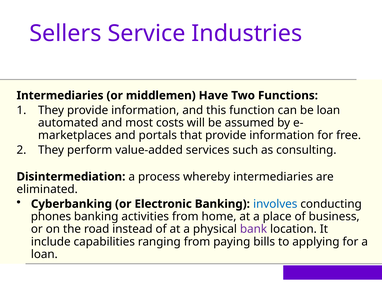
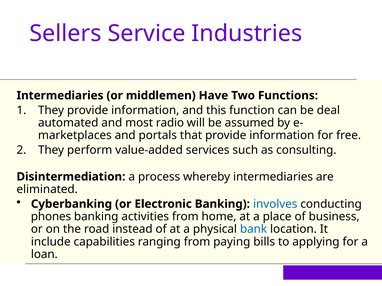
be loan: loan -> deal (328, 110)
costs: costs -> radio (170, 123)
bank colour: purple -> blue (254, 230)
